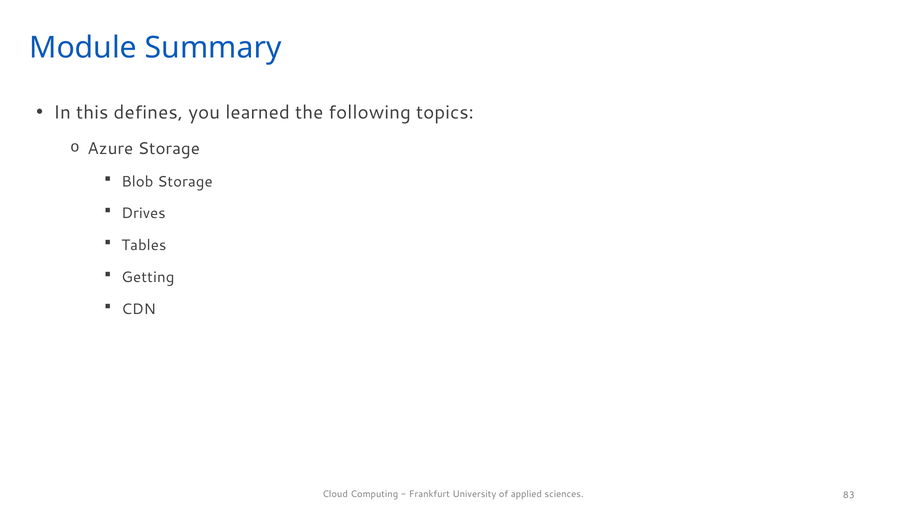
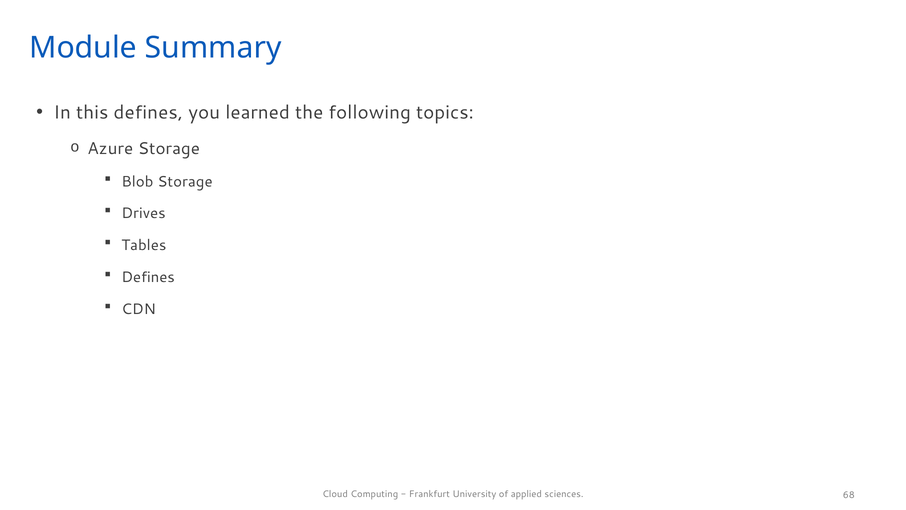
Getting: Getting -> Defines (148, 277)
83: 83 -> 68 (849, 495)
